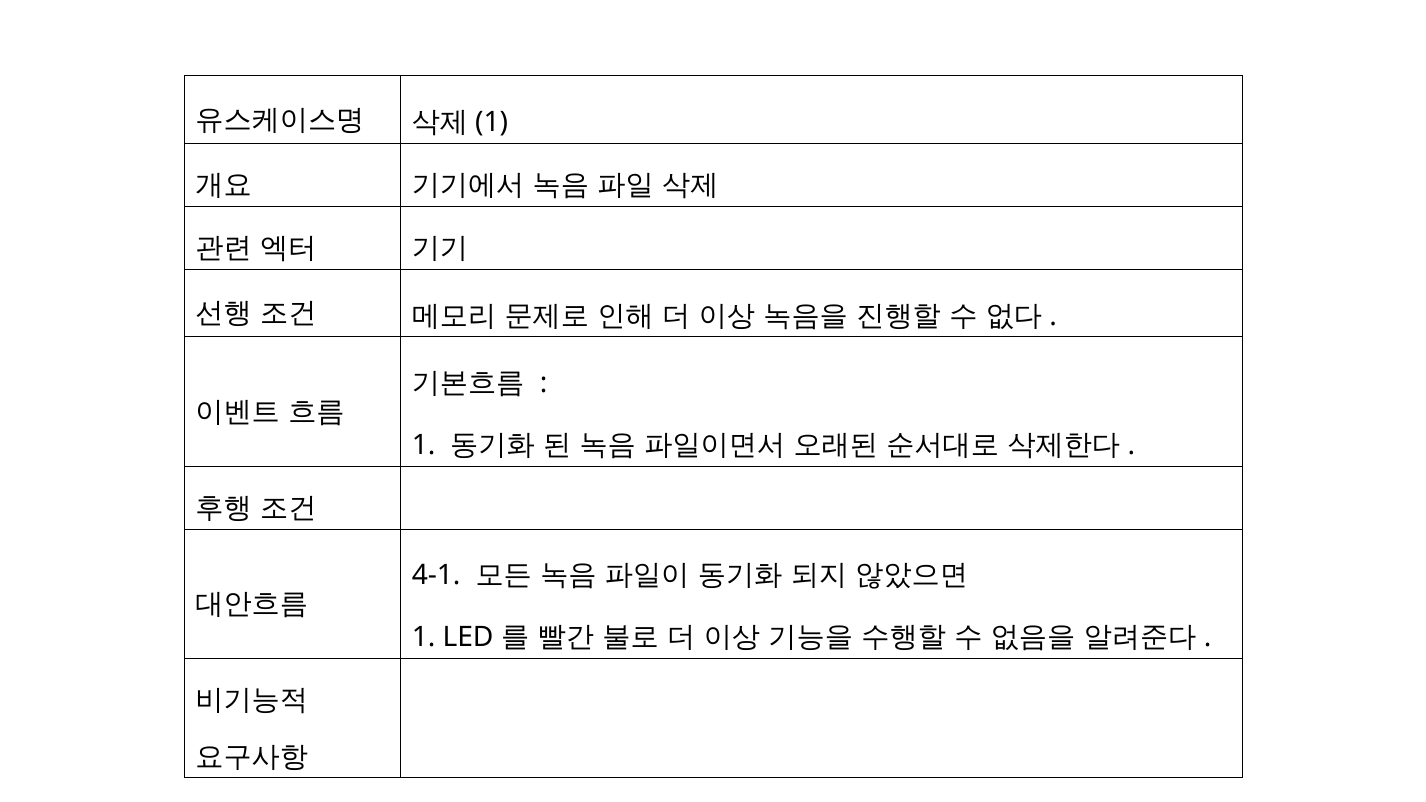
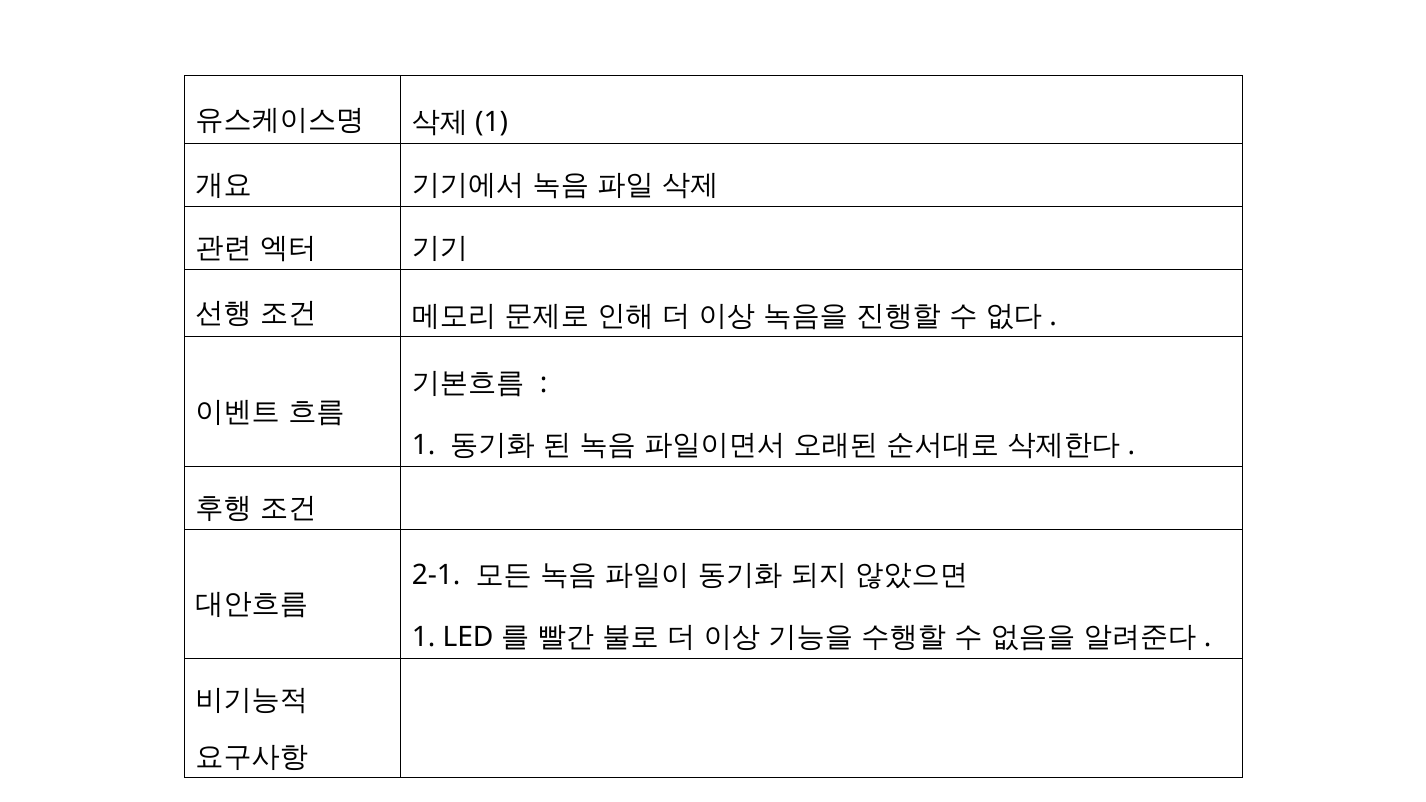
4-1: 4-1 -> 2-1 (436, 576)
